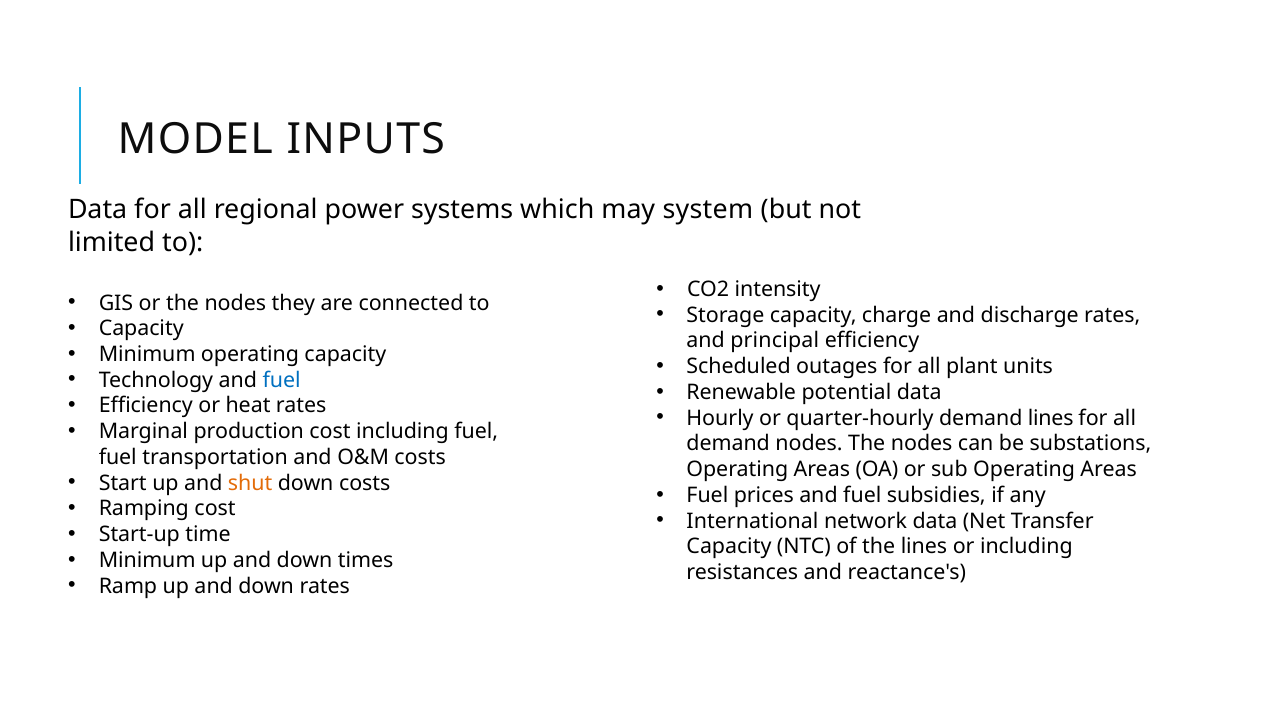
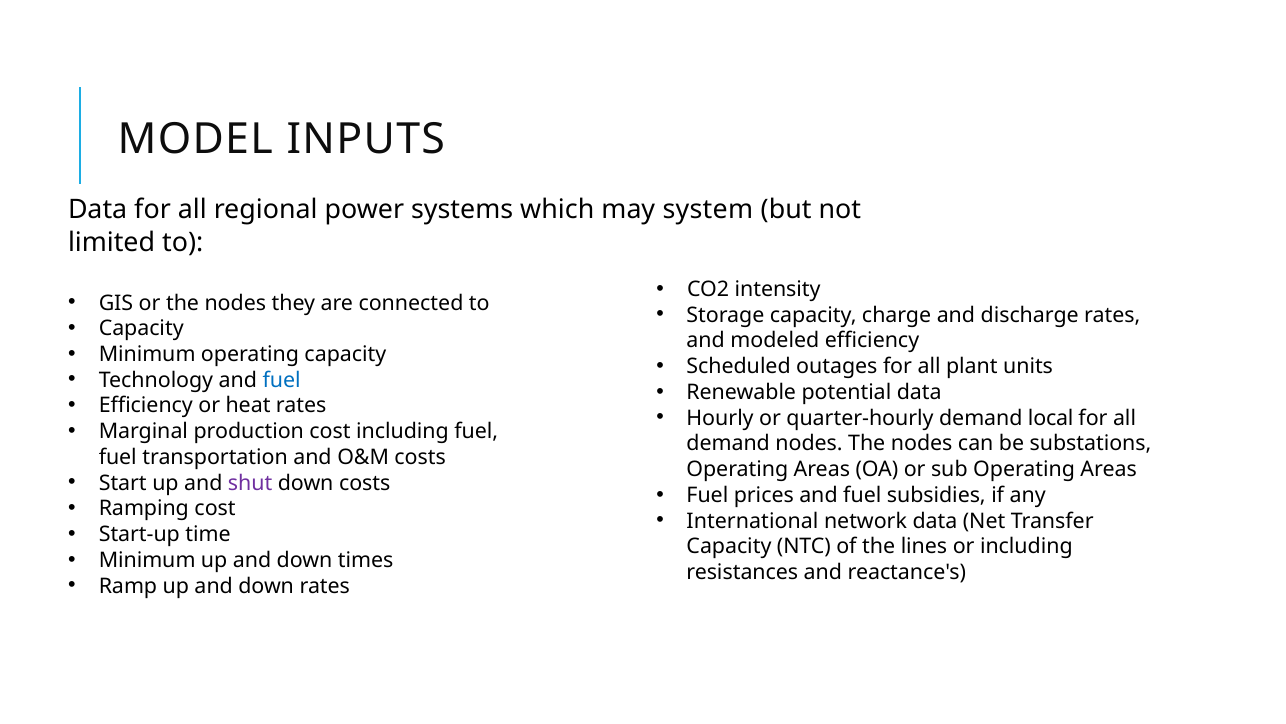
principal: principal -> modeled (775, 341)
demand lines: lines -> local (1051, 418)
shut colour: orange -> purple (250, 483)
